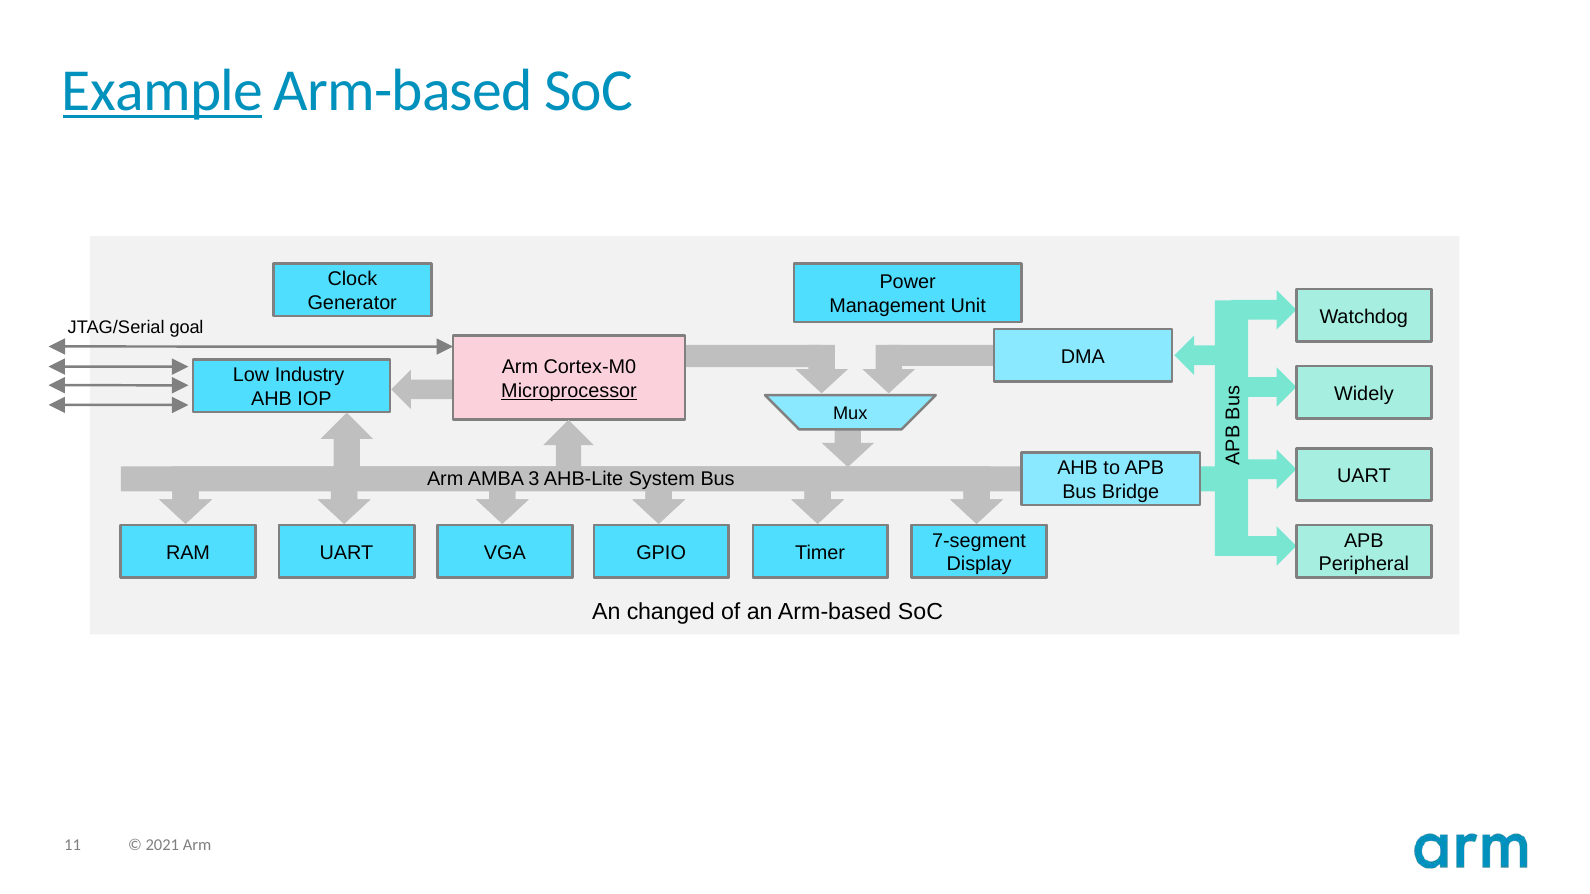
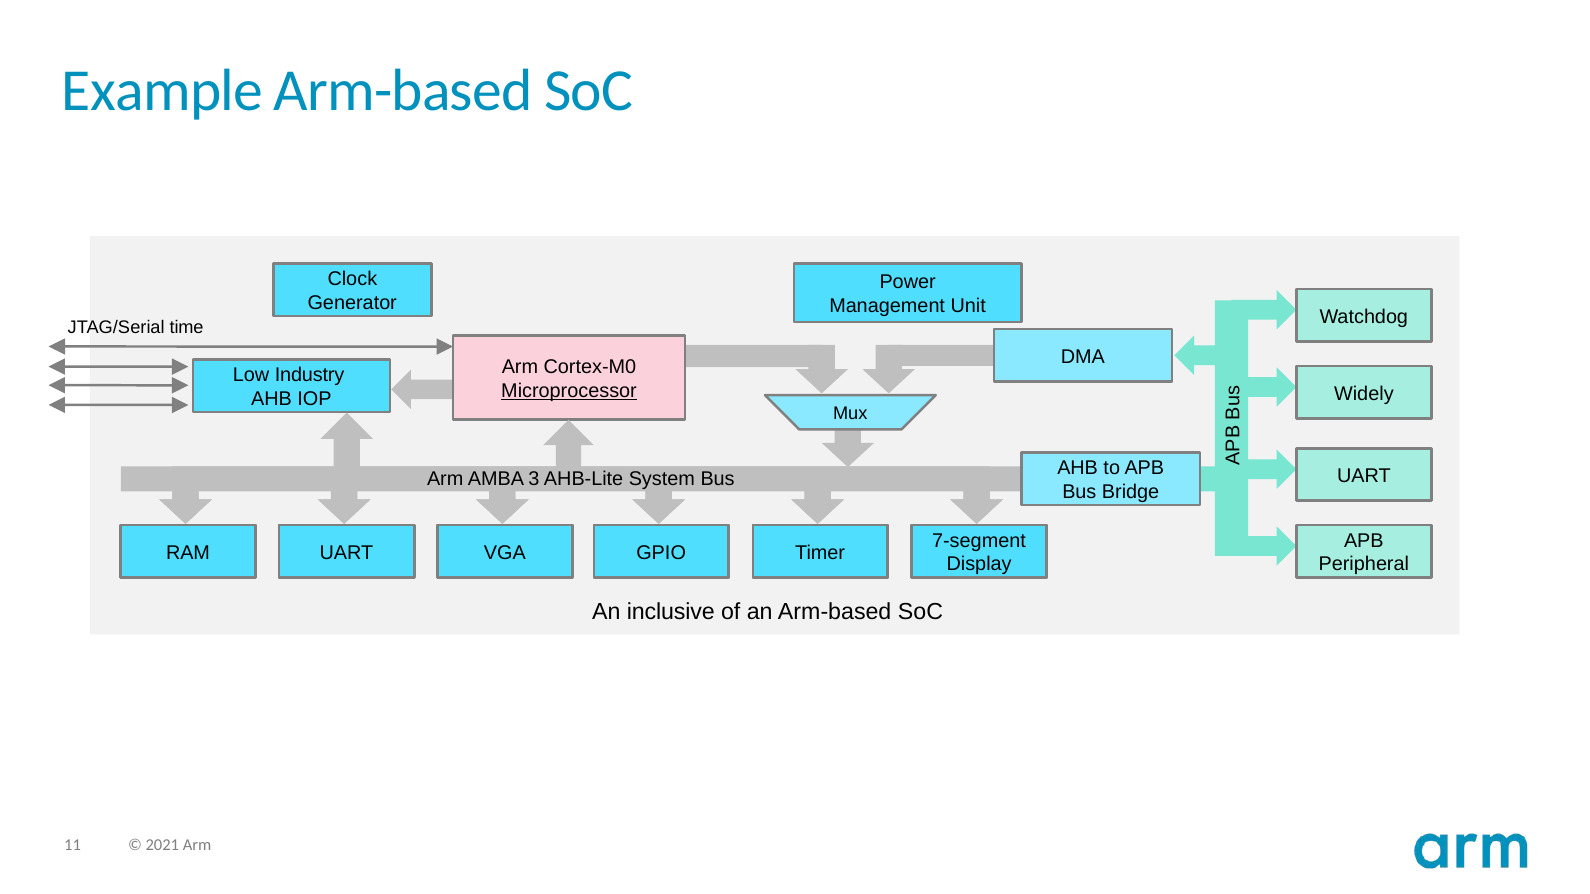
Example underline: present -> none (163, 91)
goal: goal -> time (187, 328)
changed: changed -> inclusive (671, 612)
